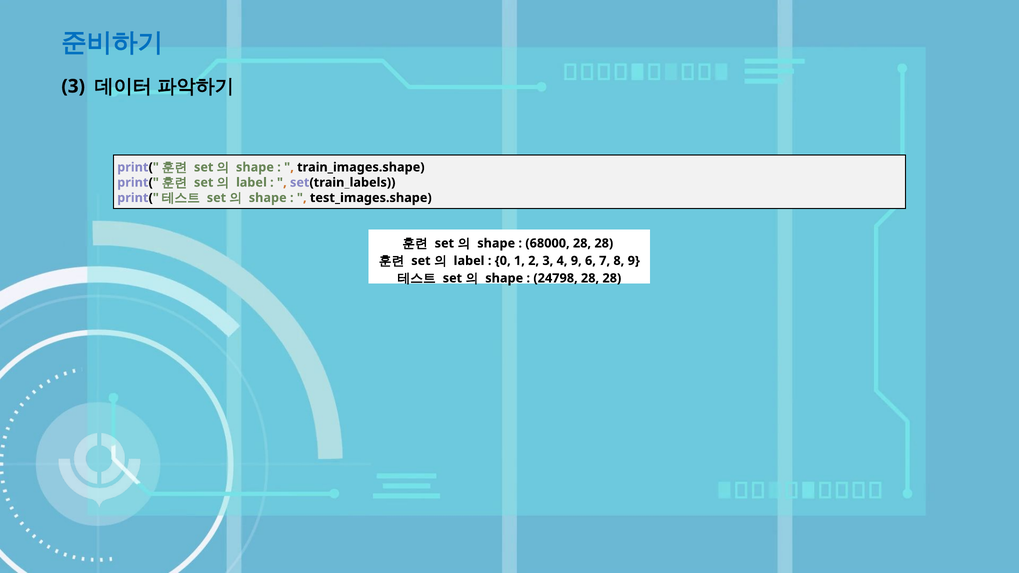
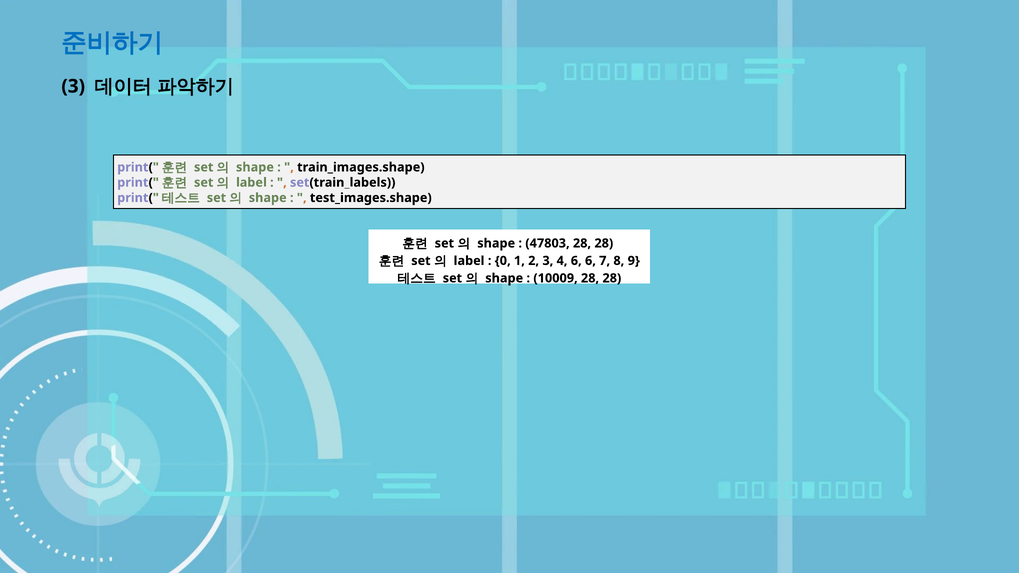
68000: 68000 -> 47803 (547, 243)
4 9: 9 -> 6 (576, 261)
24798: 24798 -> 10009 (556, 278)
